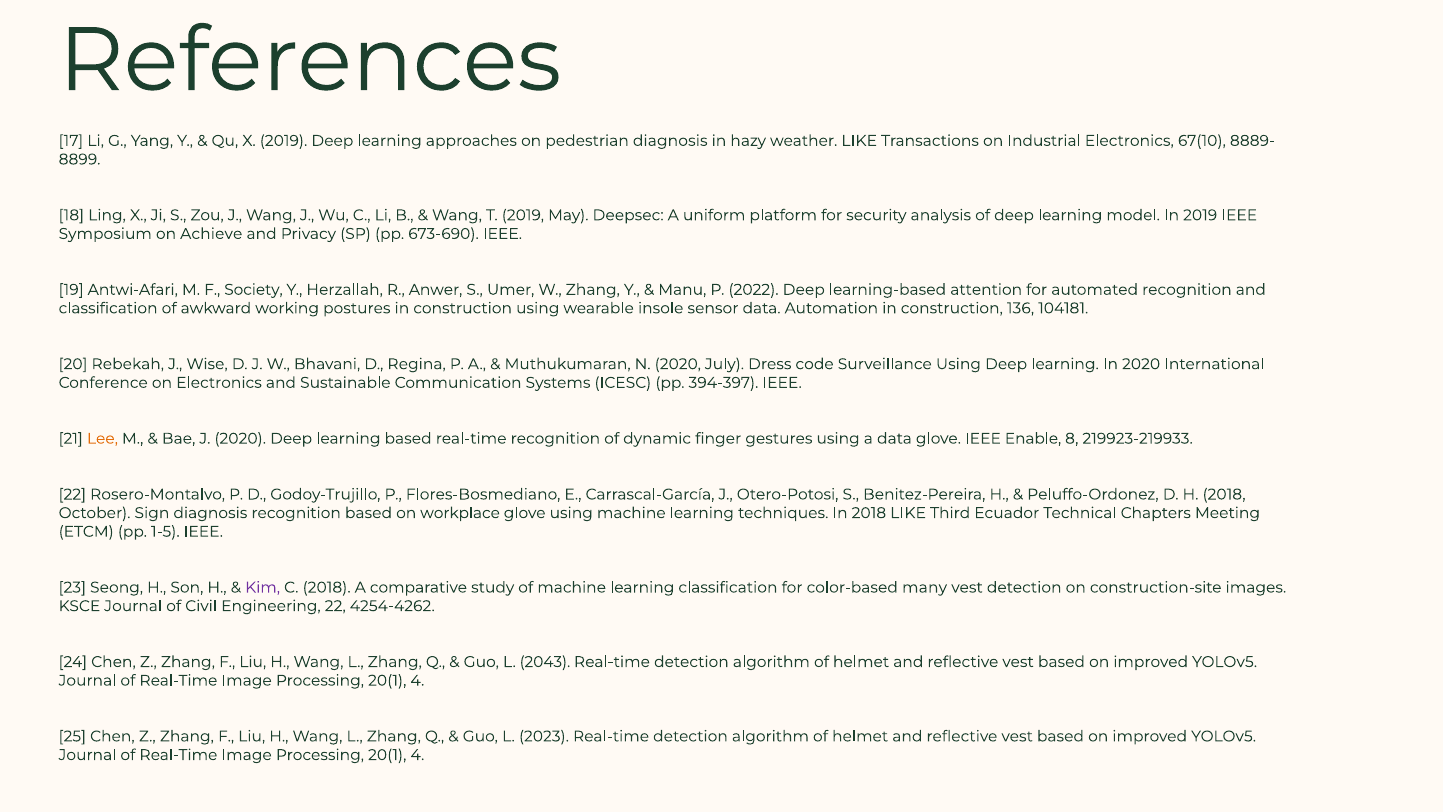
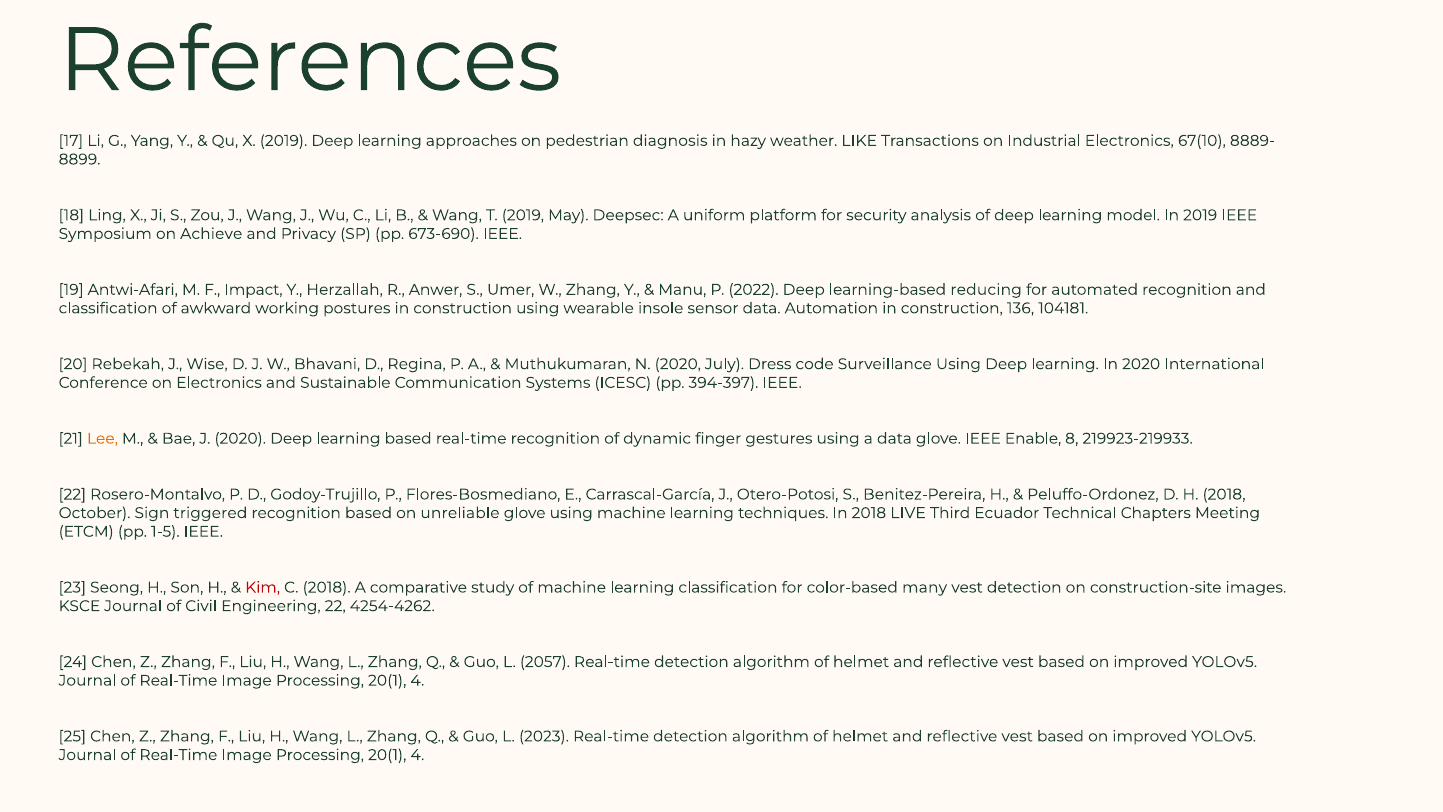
Society: Society -> Impact (253, 290)
attention: attention -> reducing (986, 290)
Sign diagnosis: diagnosis -> triggered (210, 513)
workplace: workplace -> unreliable (460, 513)
2018 LIKE: LIKE -> LIVE (908, 513)
Kim colour: purple -> red (263, 587)
2043: 2043 -> 2057 (545, 662)
